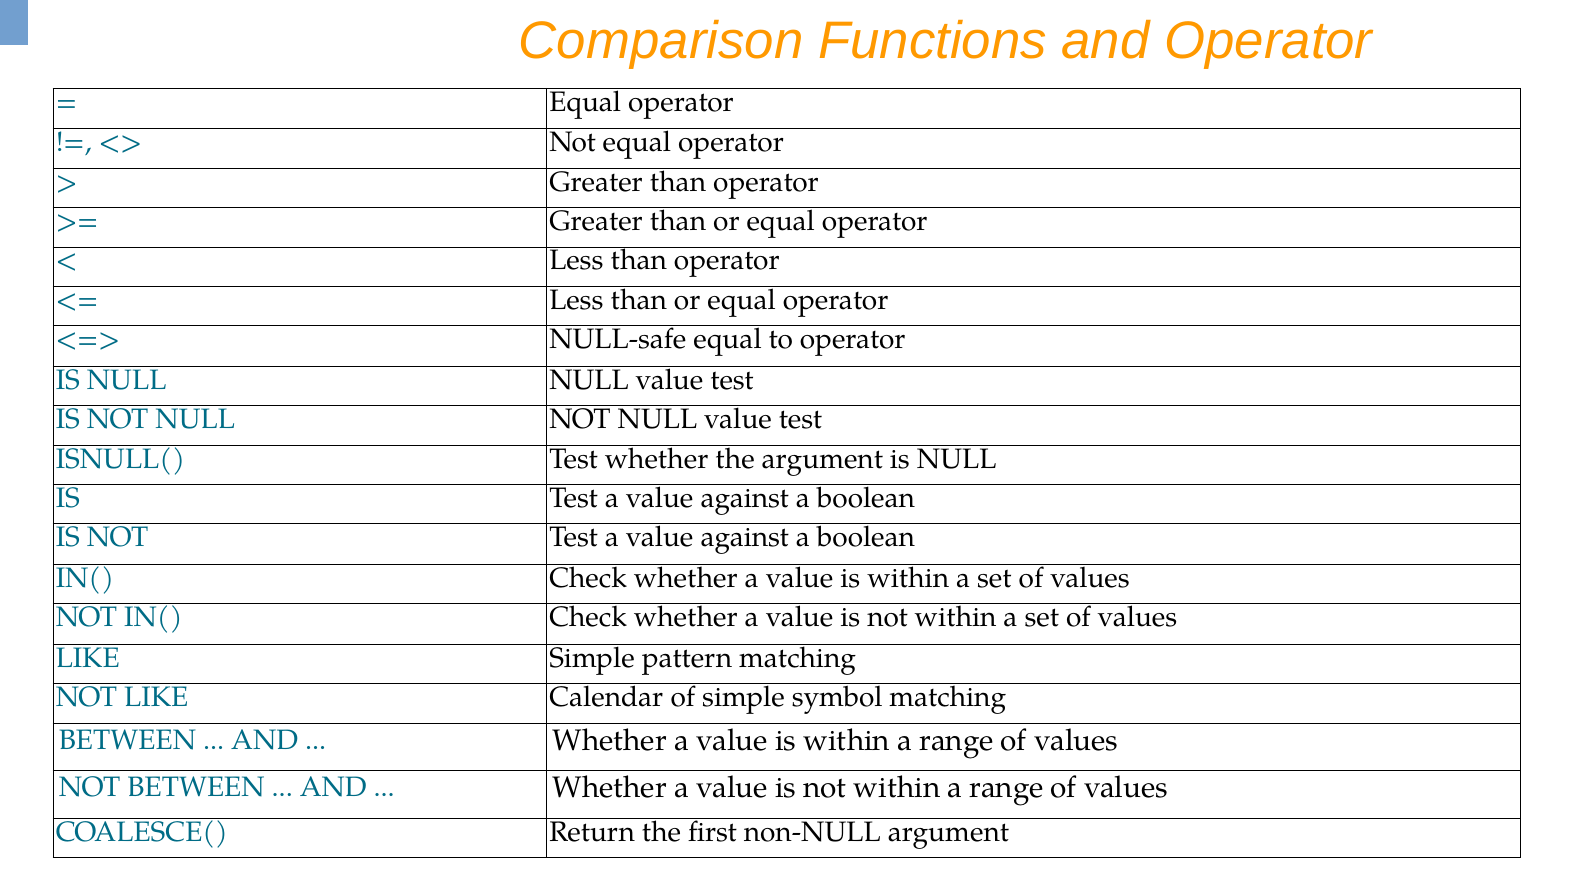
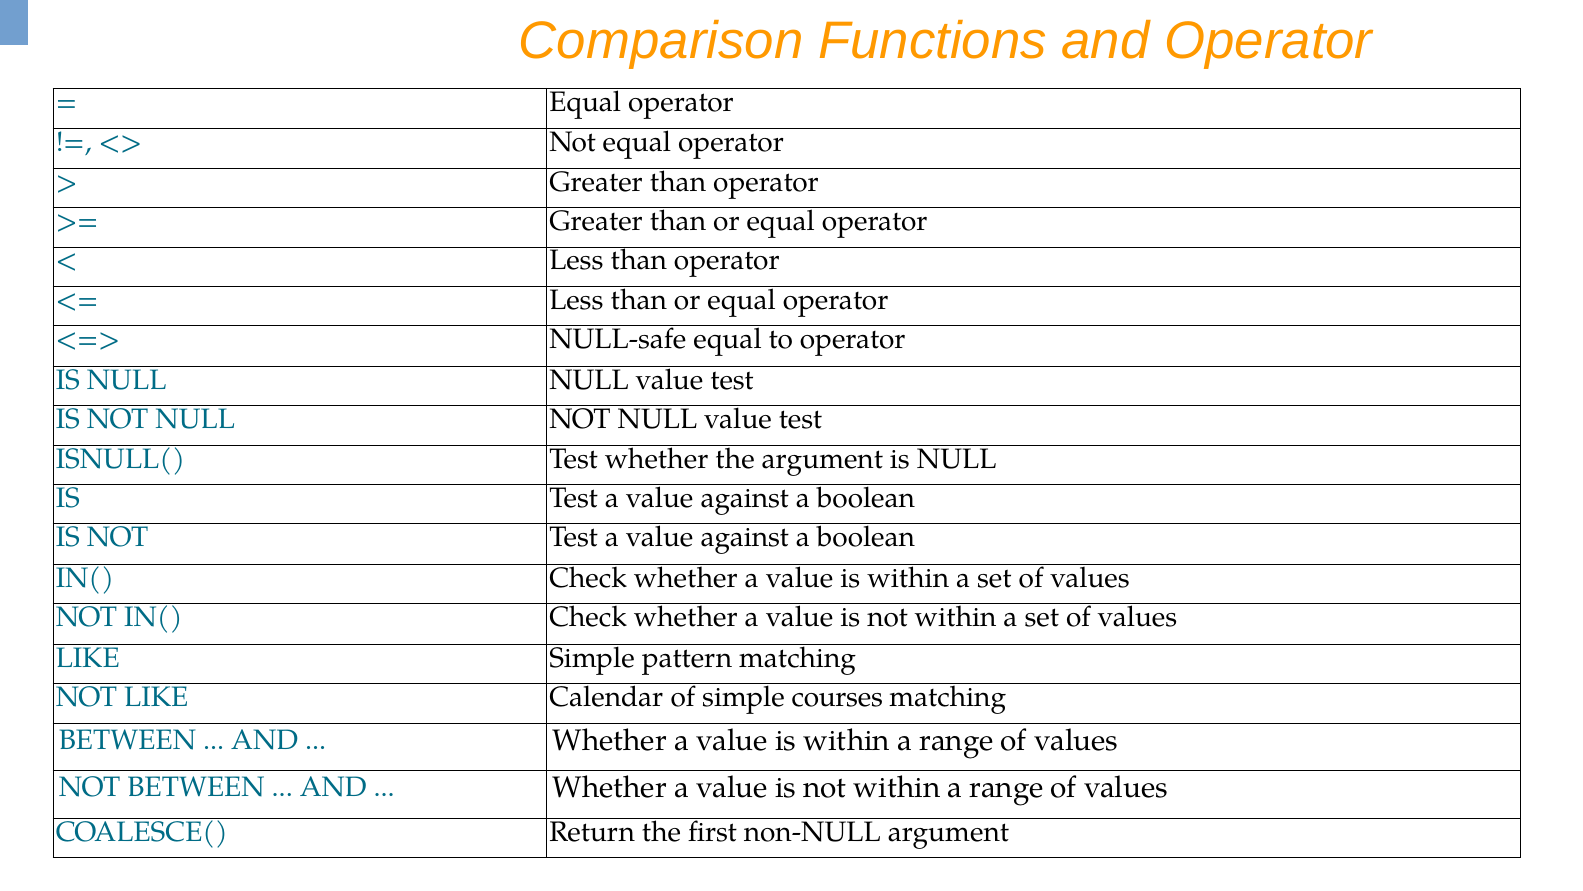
symbol: symbol -> courses (837, 697)
